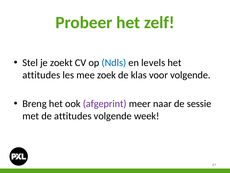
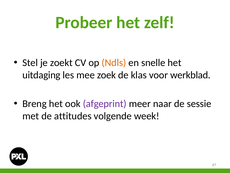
Ndls colour: blue -> orange (114, 63)
levels: levels -> snelle (153, 63)
attitudes: attitudes -> uitdaging (41, 75)
voor volgende: volgende -> werkblad (190, 75)
